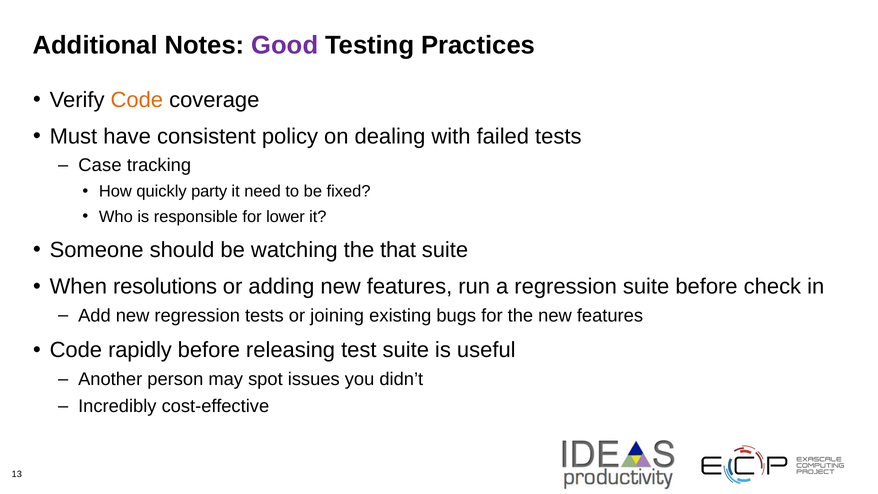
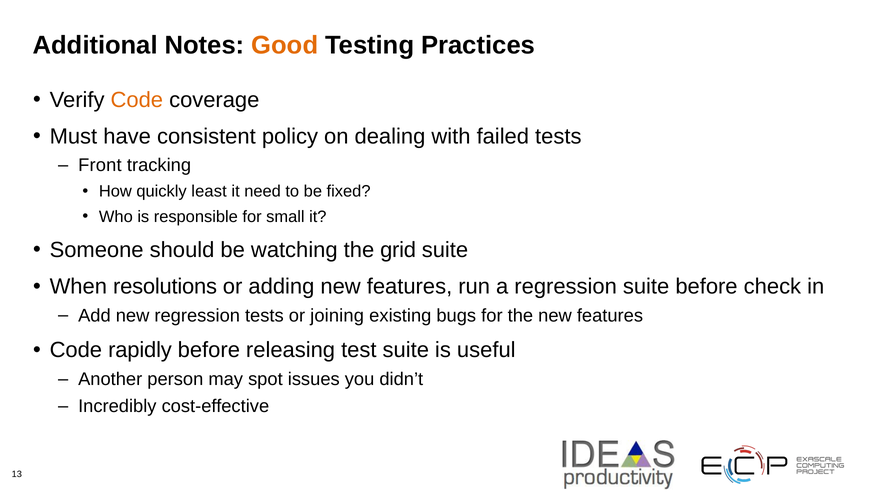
Good colour: purple -> orange (285, 45)
Case: Case -> Front (100, 165)
party: party -> least (209, 191)
lower: lower -> small (285, 217)
that: that -> grid (398, 250)
